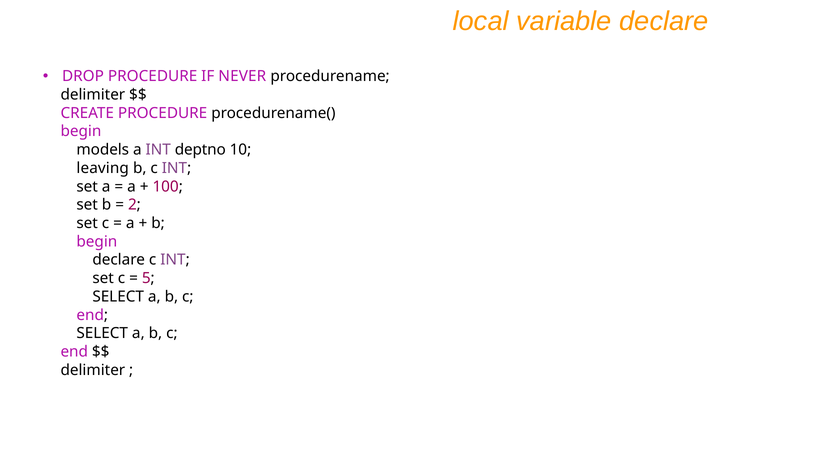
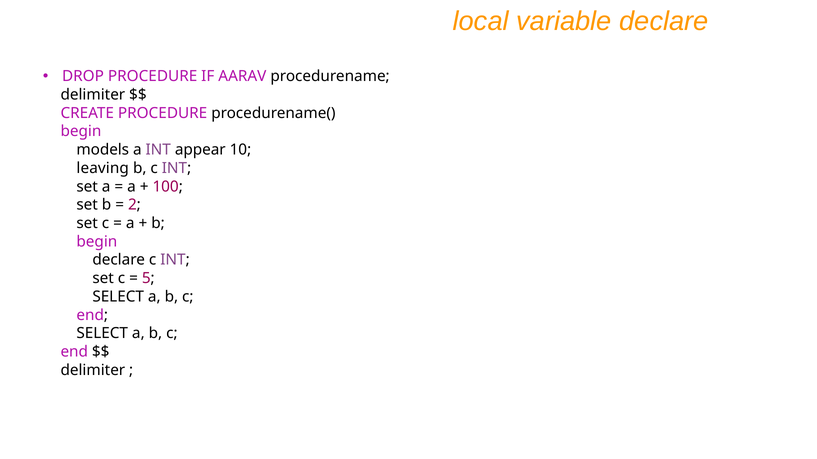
NEVER: NEVER -> AARAV (242, 76)
deptno: deptno -> appear (200, 150)
